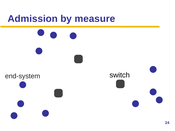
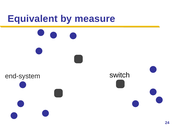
Admission: Admission -> Equivalent (33, 19)
